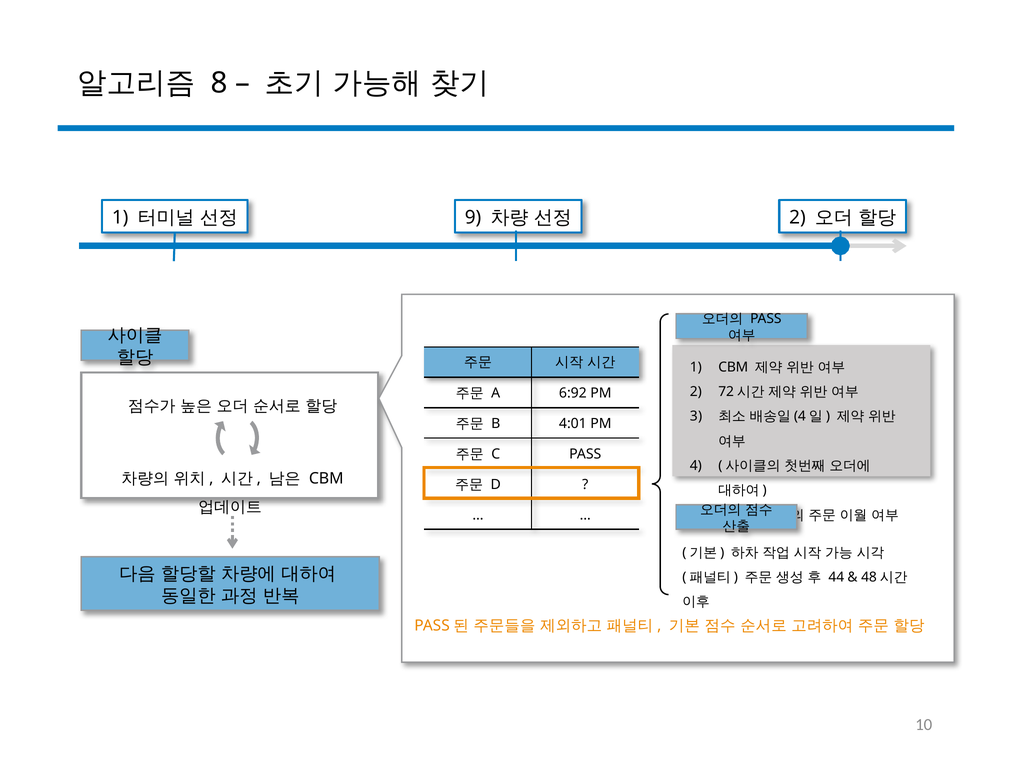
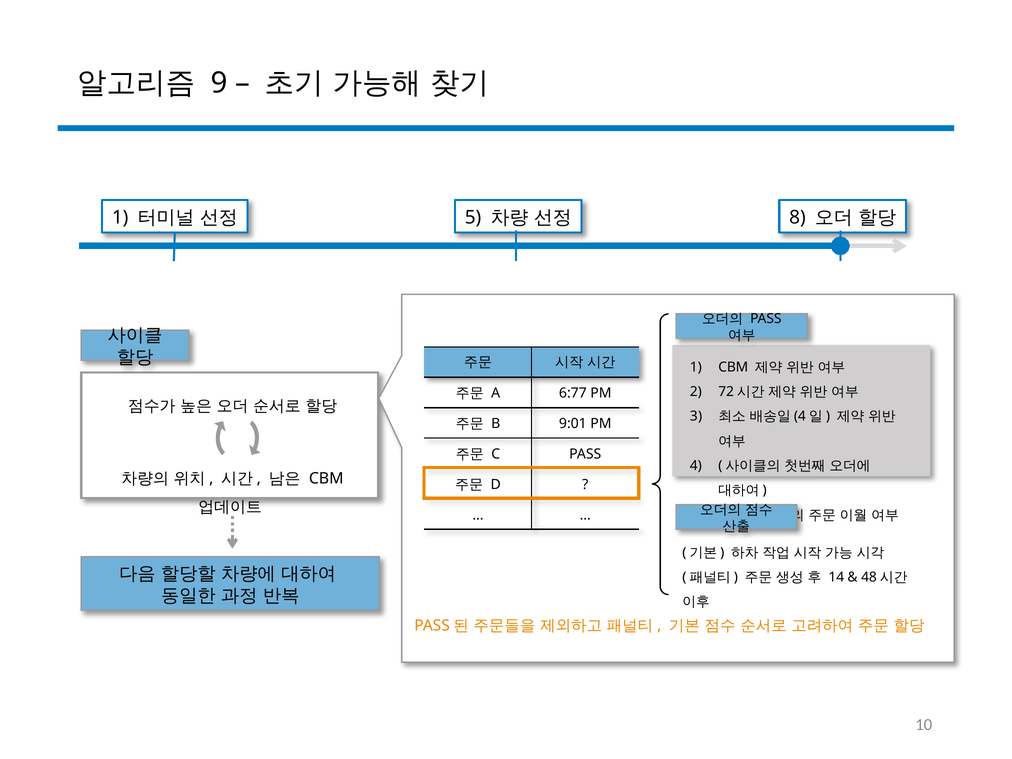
8: 8 -> 9 (219, 83)
9: 9 -> 5 (473, 218)
2: 2 -> 8 (797, 218)
6:92: 6:92 -> 6:77 (573, 393)
4:01: 4:01 -> 9:01 (573, 424)
44: 44 -> 14 (836, 577)
